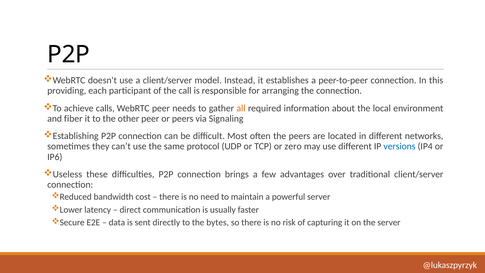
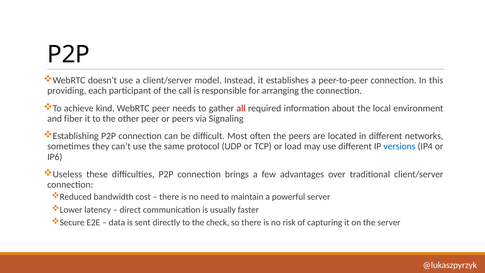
calls: calls -> kind (105, 108)
all colour: orange -> red (241, 108)
zero: zero -> load (293, 146)
bytes: bytes -> check (218, 222)
